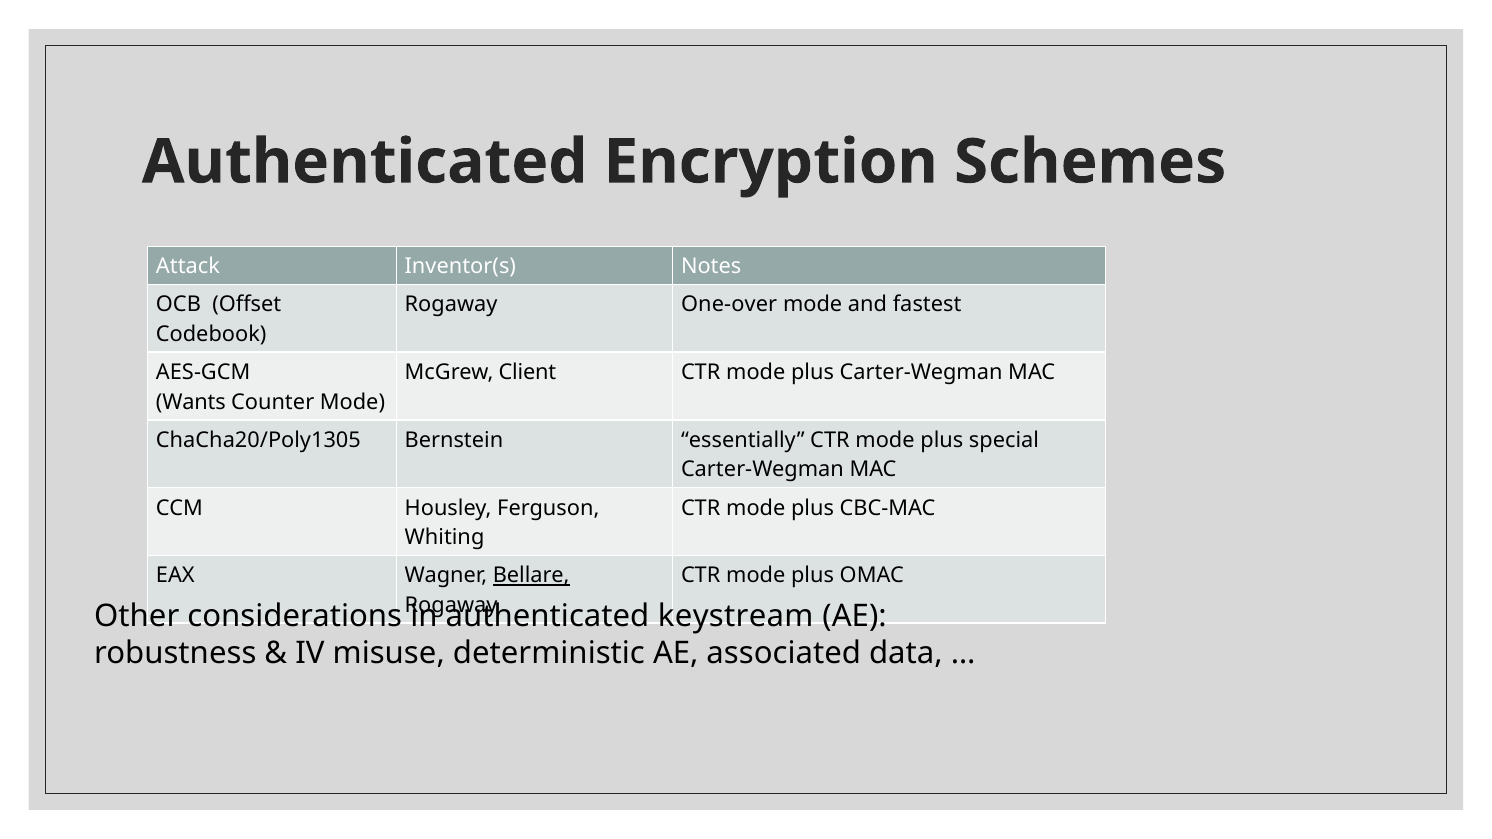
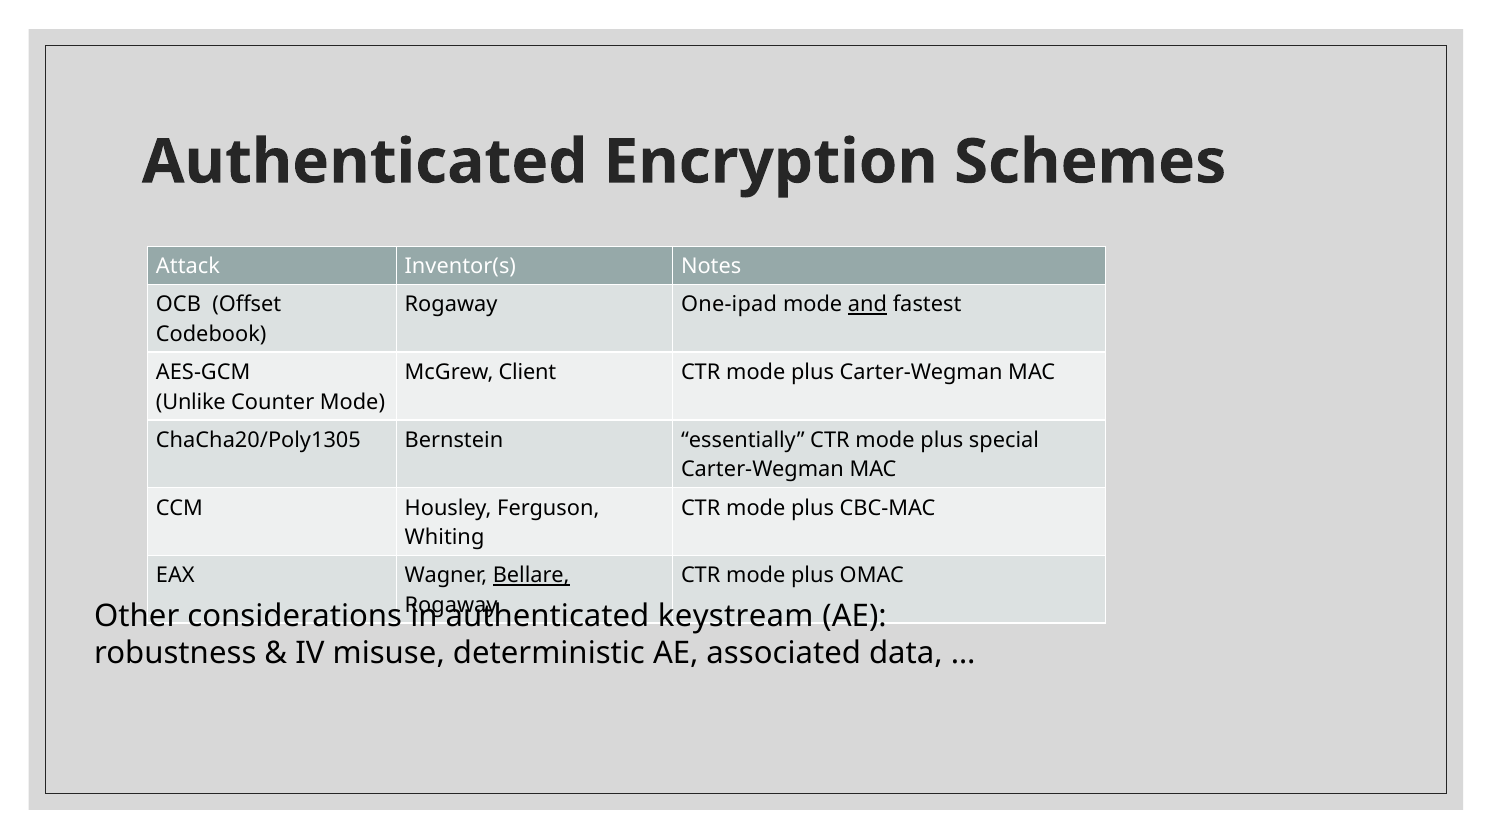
One-over: One-over -> One-ipad (729, 305)
and underline: none -> present (867, 305)
Wants: Wants -> Unlike (191, 402)
